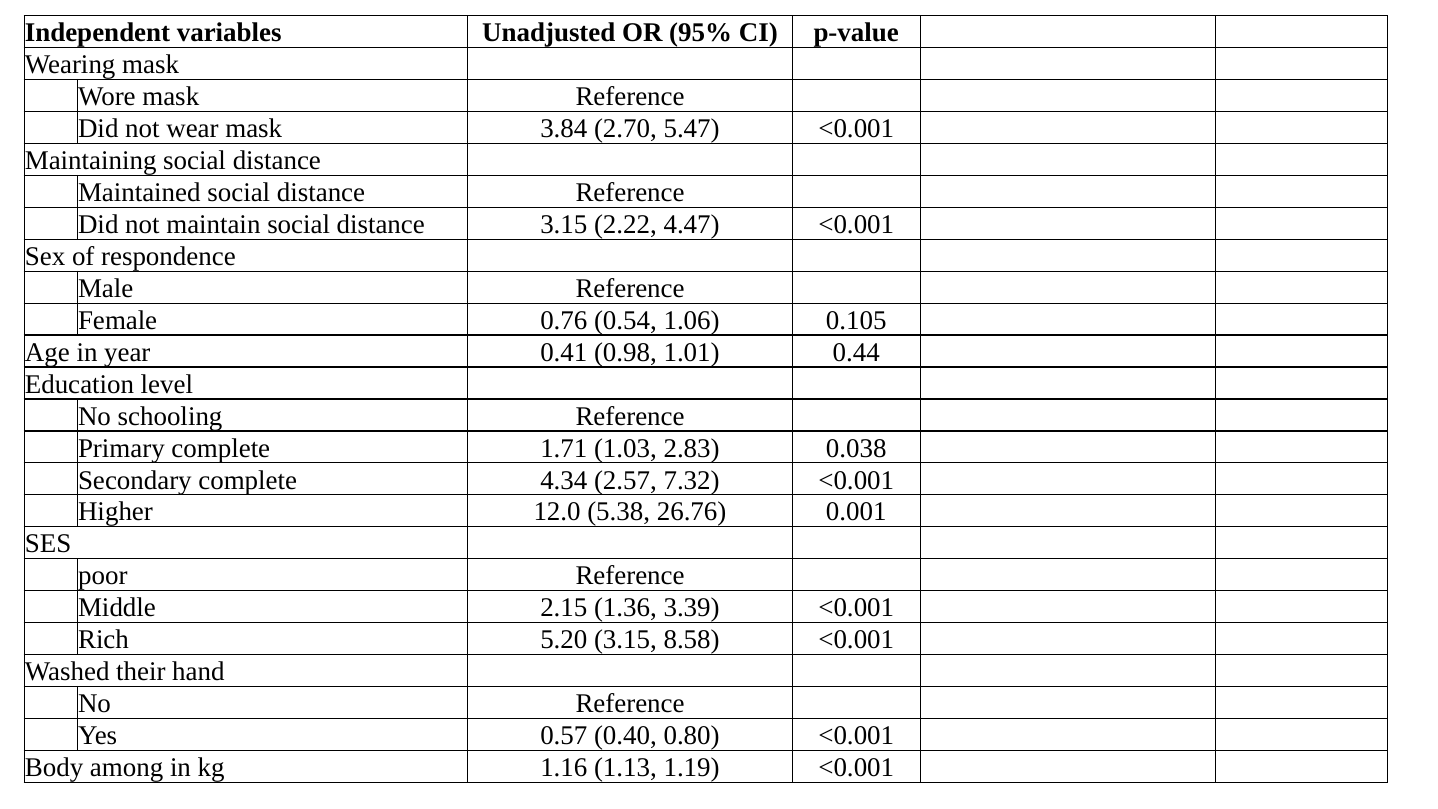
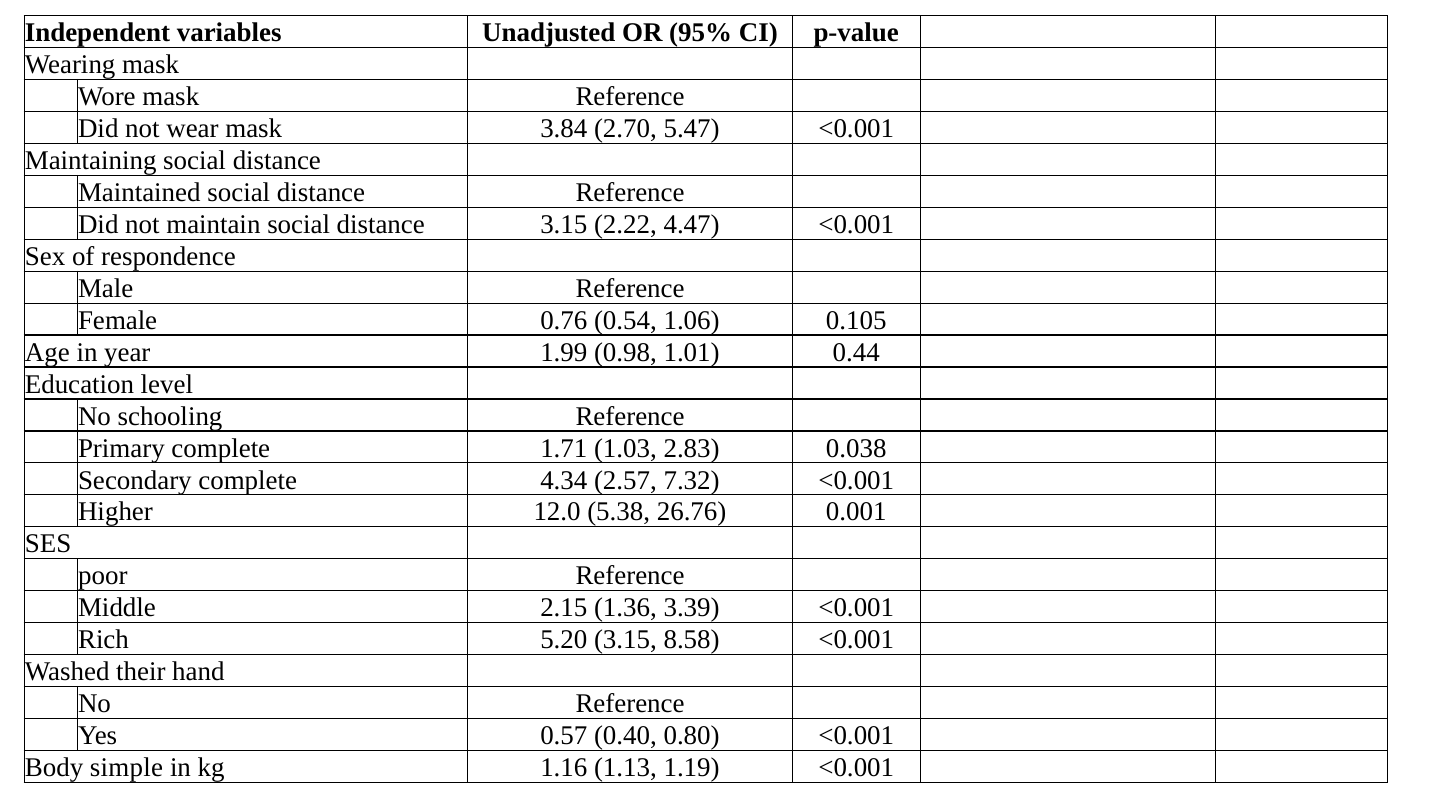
0.41: 0.41 -> 1.99 (564, 352)
among: among -> simple (127, 767)
